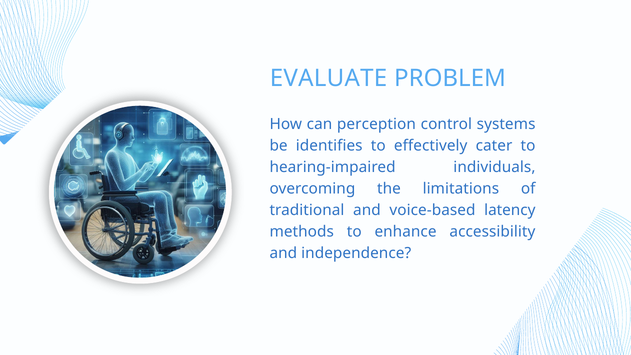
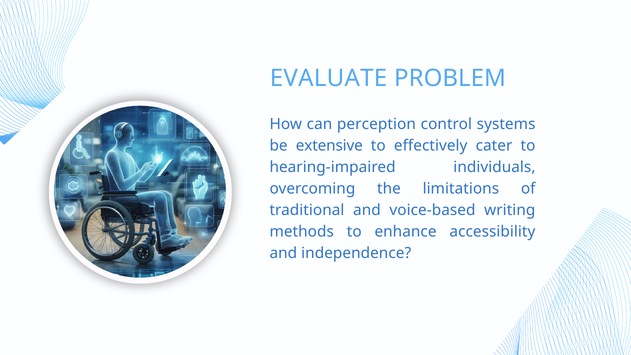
identifies: identifies -> extensive (329, 146)
latency: latency -> writing (510, 210)
